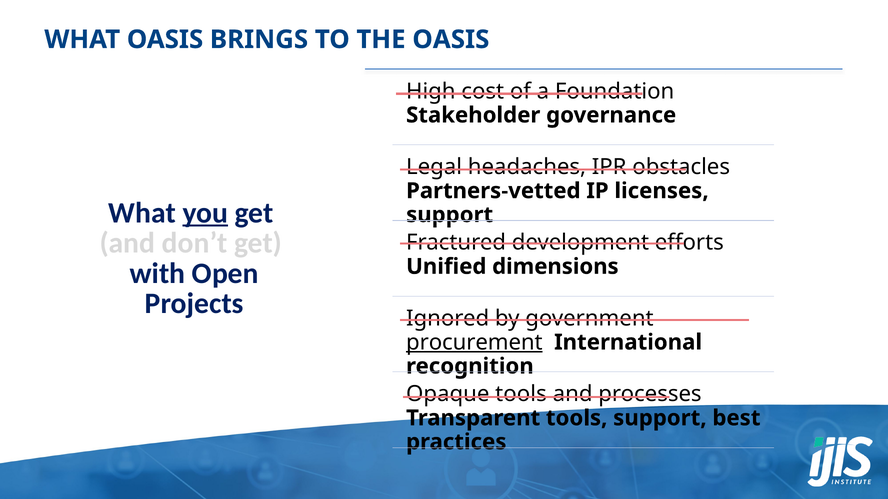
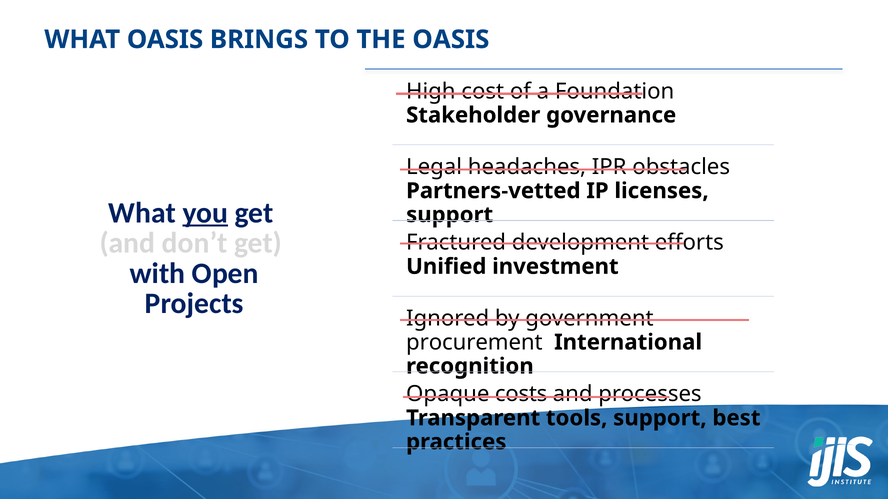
dimensions: dimensions -> investment (555, 267)
procurement underline: present -> none (474, 343)
Opaque tools: tools -> costs (521, 394)
